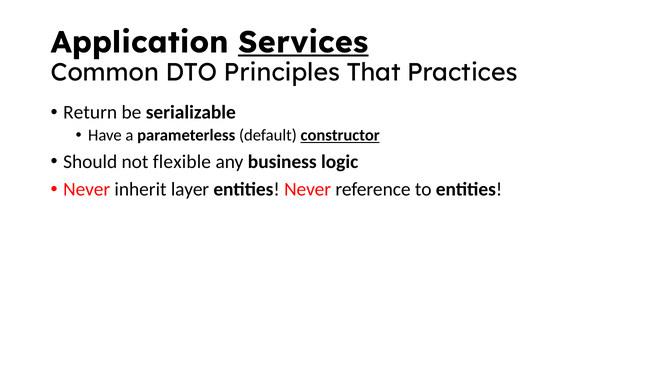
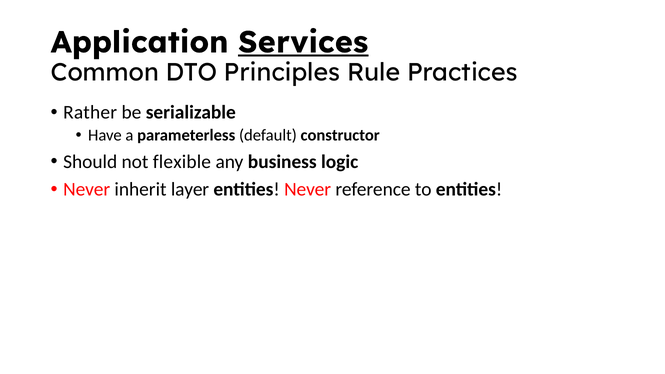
That: That -> Rule (374, 72)
Return: Return -> Rather (90, 112)
constructor underline: present -> none (340, 135)
